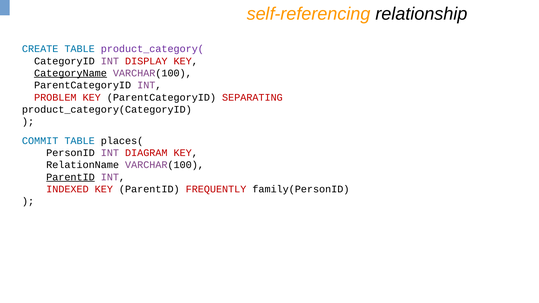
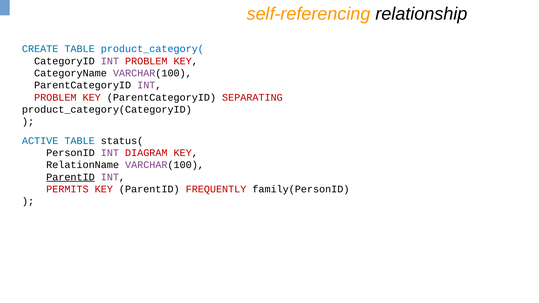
product_category( colour: purple -> blue (152, 49)
CategoryID INT DISPLAY: DISPLAY -> PROBLEM (146, 61)
CategoryName underline: present -> none (70, 73)
COMMIT: COMMIT -> ACTIVE (40, 141)
places(: places( -> status( (122, 141)
INDEXED: INDEXED -> PERMITS (67, 189)
